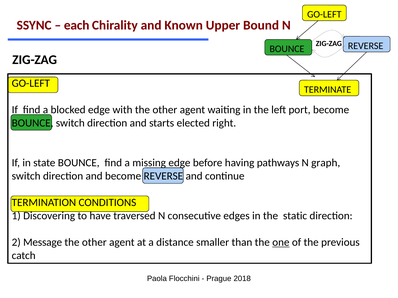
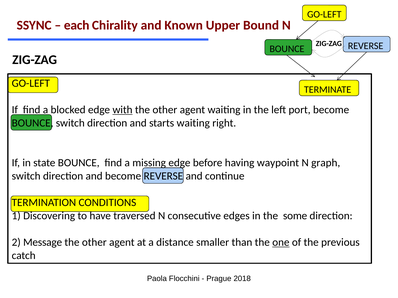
with underline: none -> present (122, 110)
starts elected: elected -> waiting (193, 123)
pathways: pathways -> waypoint (278, 163)
static: static -> some (295, 216)
